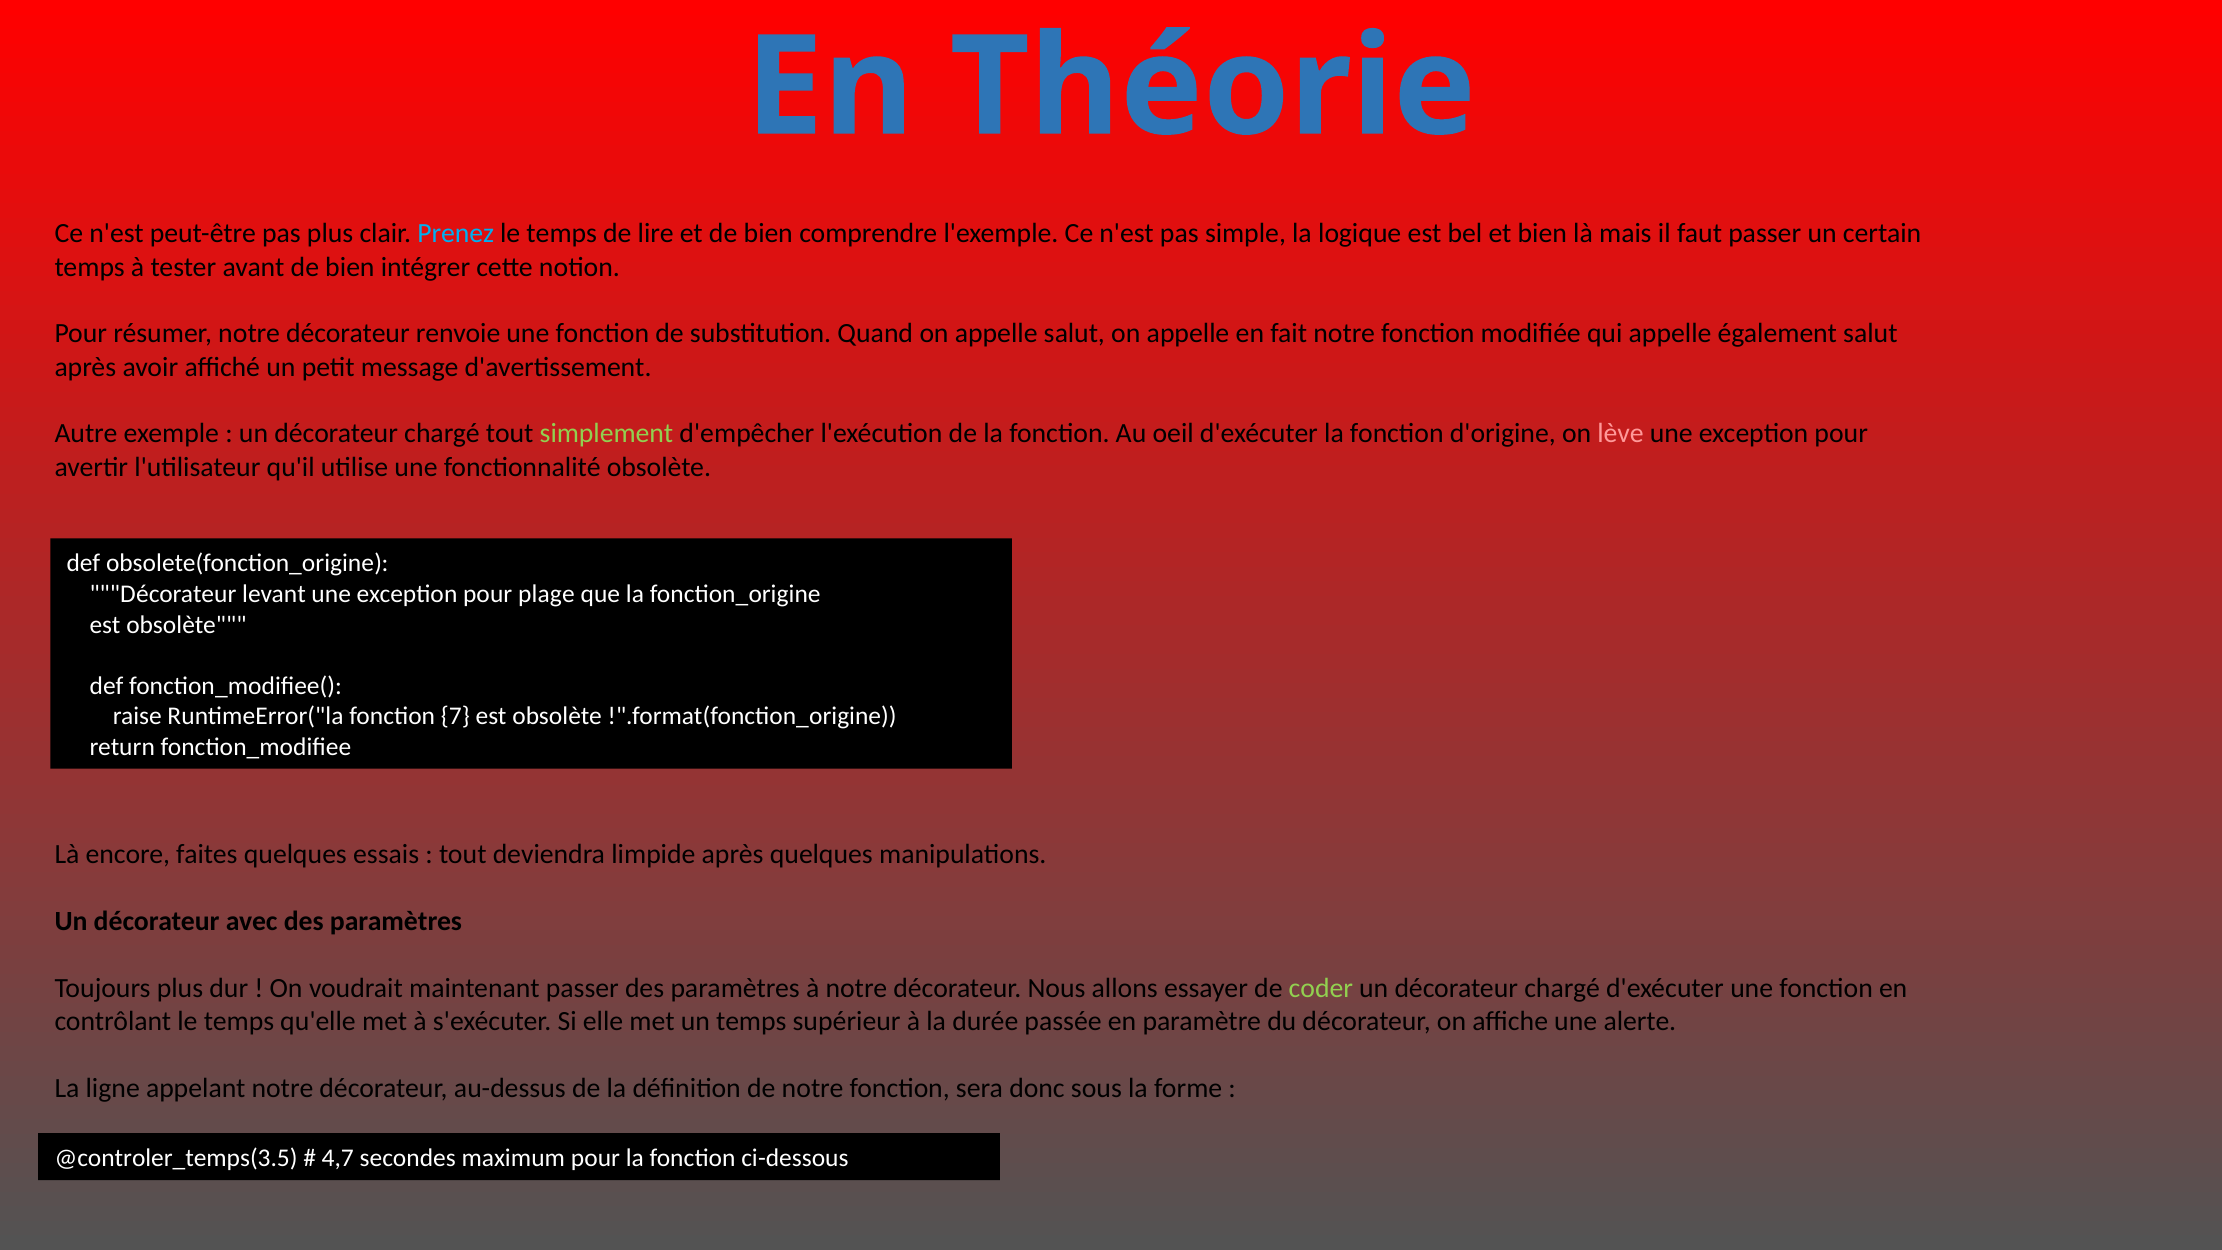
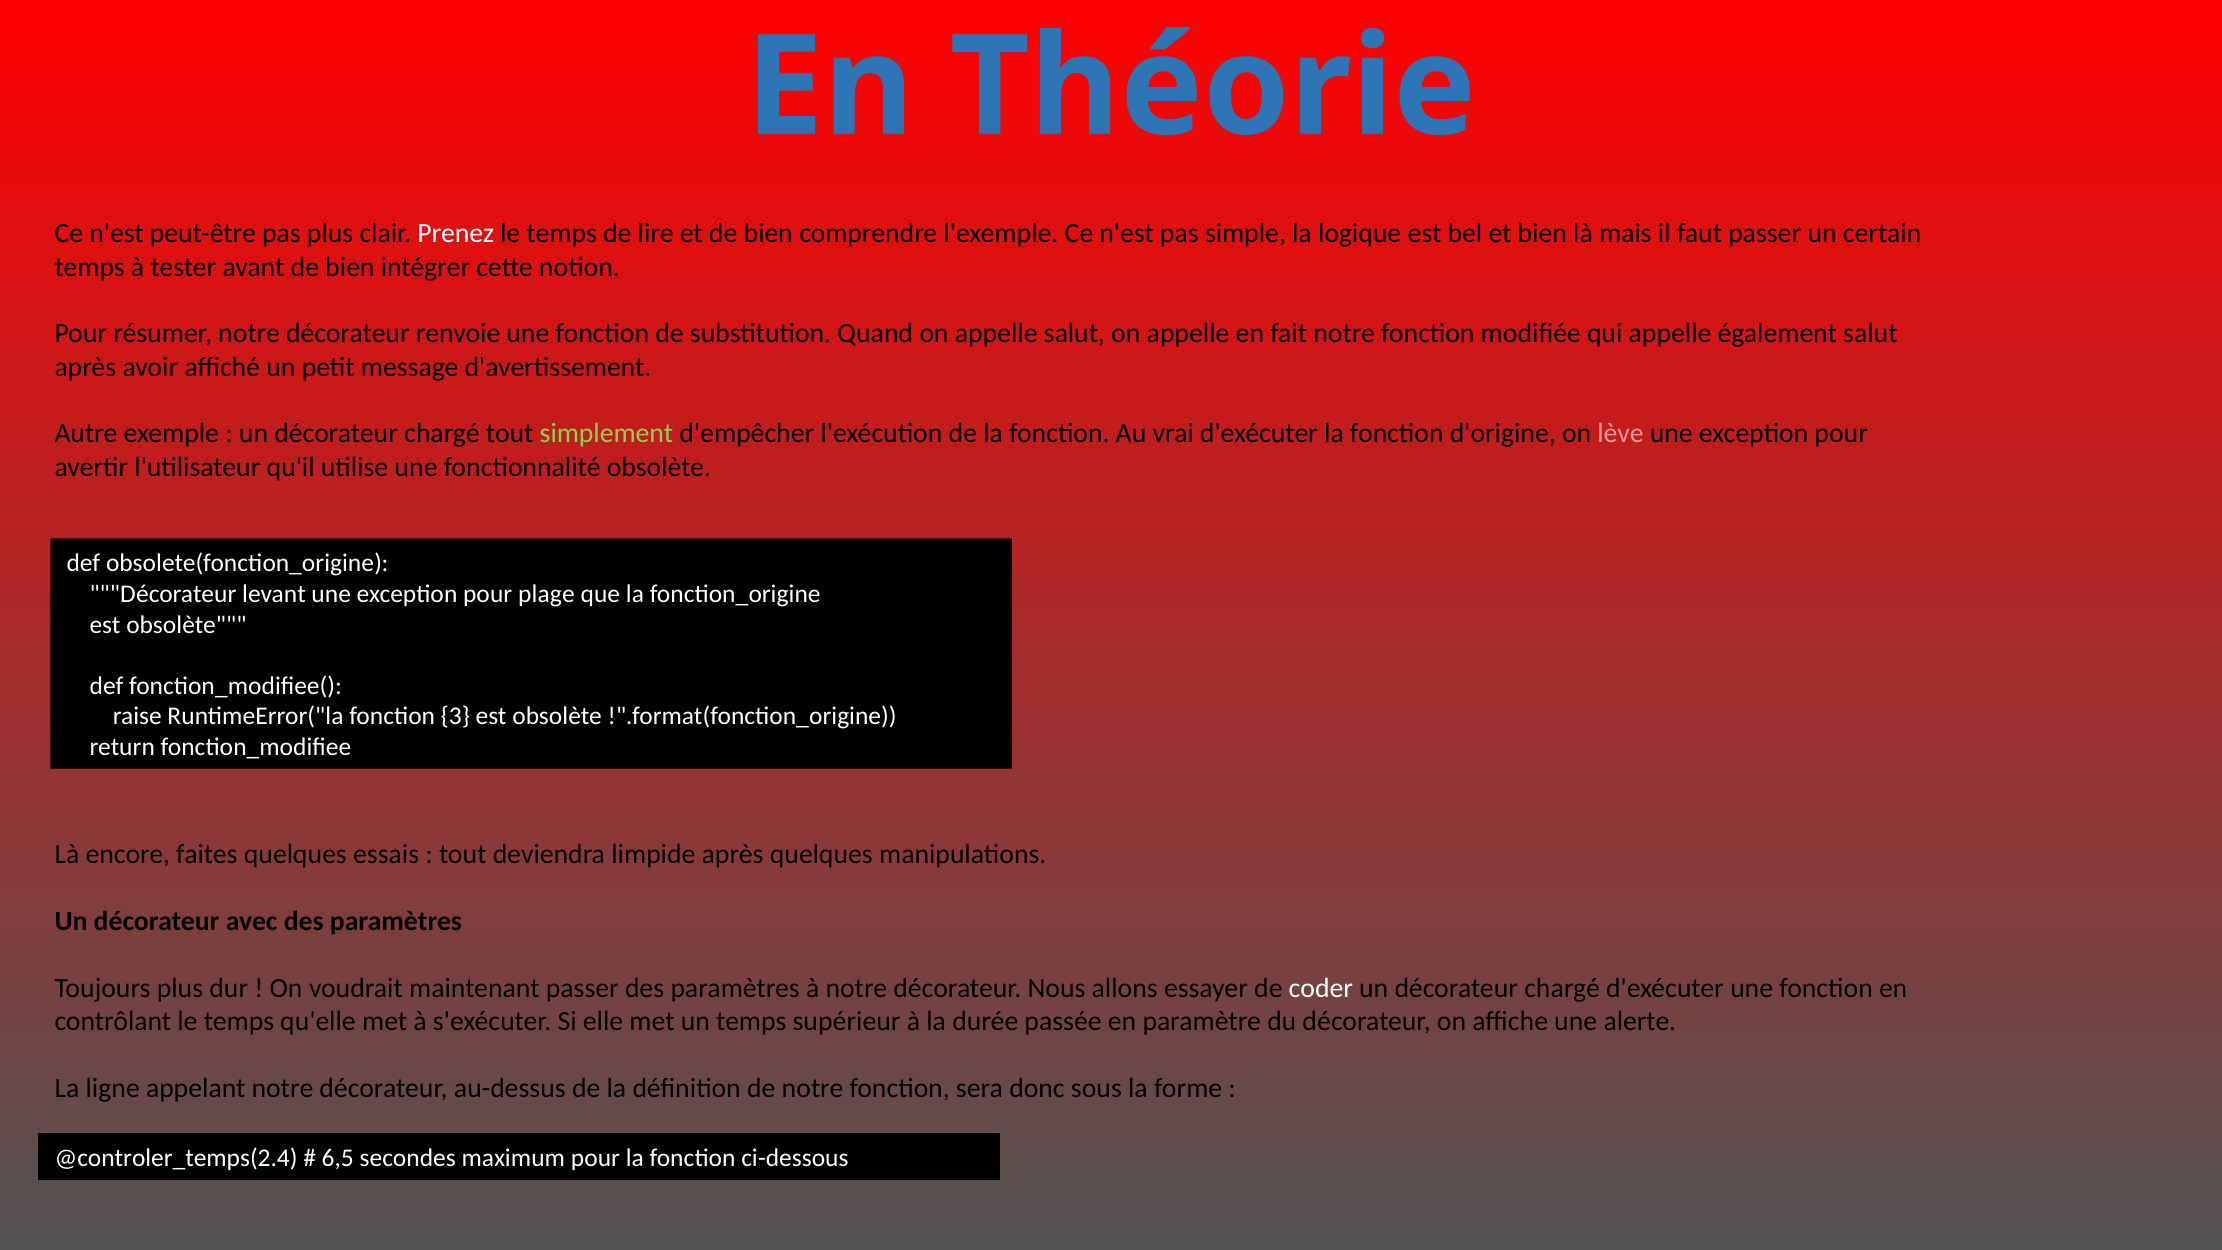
Prenez colour: light blue -> white (456, 234)
oeil: oeil -> vrai (1173, 434)
7: 7 -> 3 (455, 716)
coder colour: light green -> white (1321, 988)
@controler_temps(3.5: @controler_temps(3.5 -> @controler_temps(2.4 (176, 1158)
4,7: 4,7 -> 6,5 (338, 1158)
